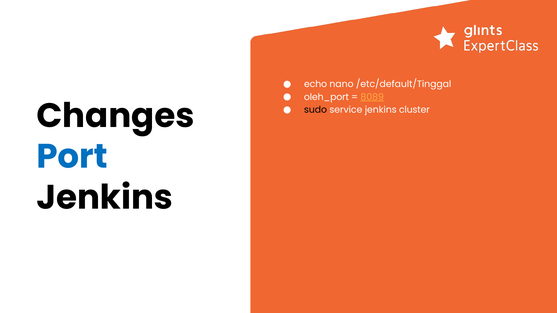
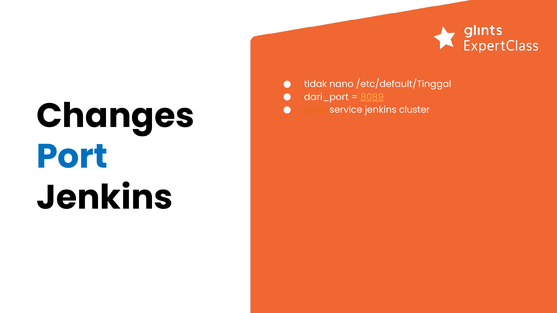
echo: echo -> tidak (316, 84)
oleh_port: oleh_port -> dari_port (326, 97)
sudo colour: black -> orange (316, 110)
